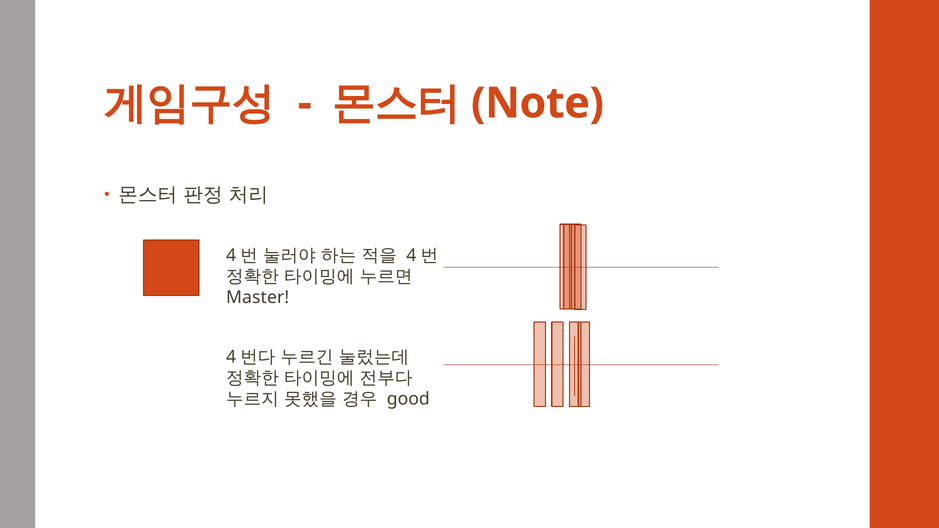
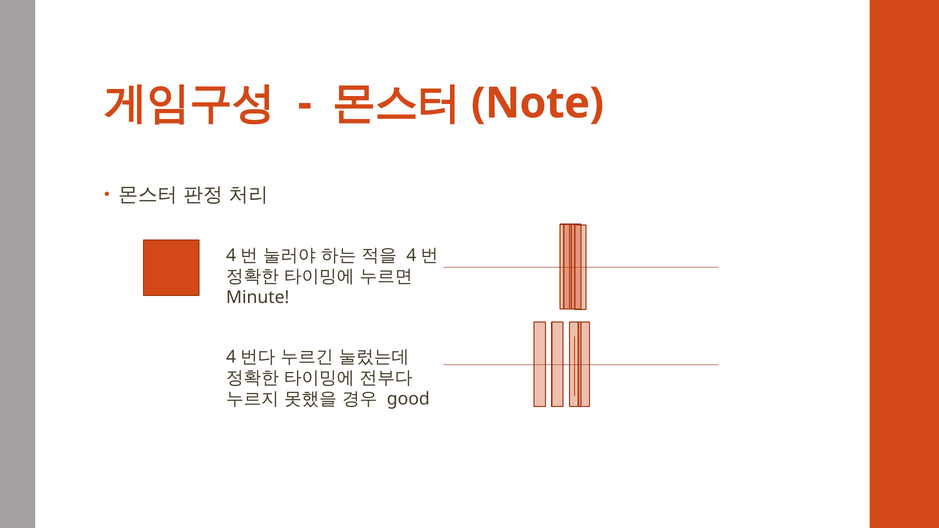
Master: Master -> Minute (258, 298)
